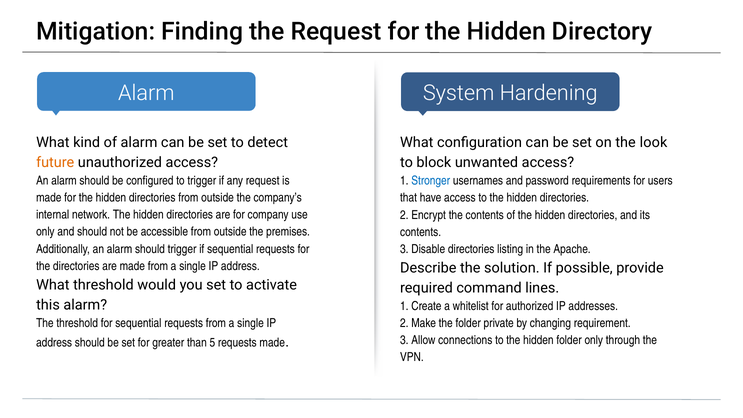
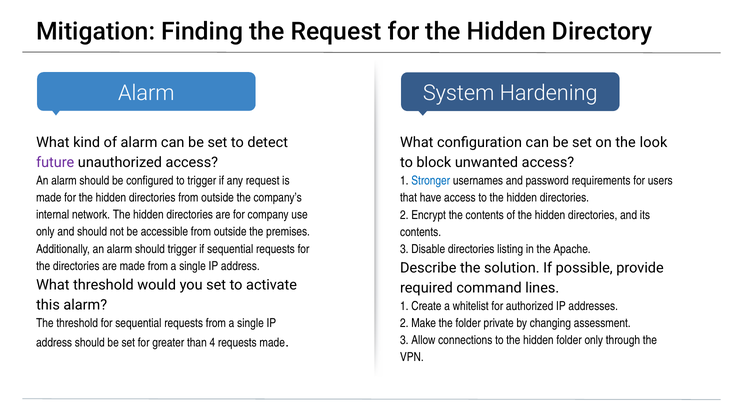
future colour: orange -> purple (55, 162)
requirement: requirement -> assessment (602, 323)
5: 5 -> 4 (212, 342)
